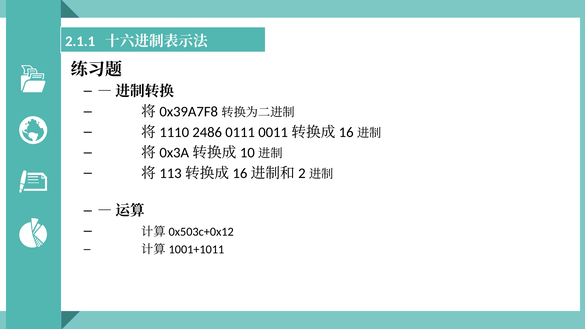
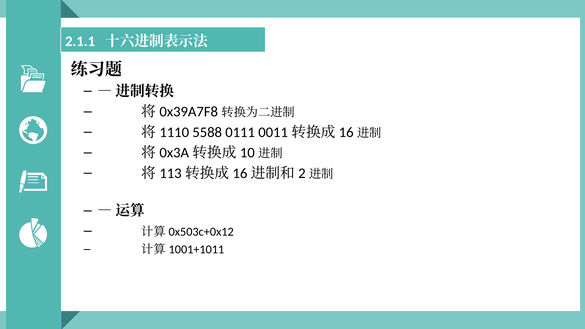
2486: 2486 -> 5588 (207, 132)
